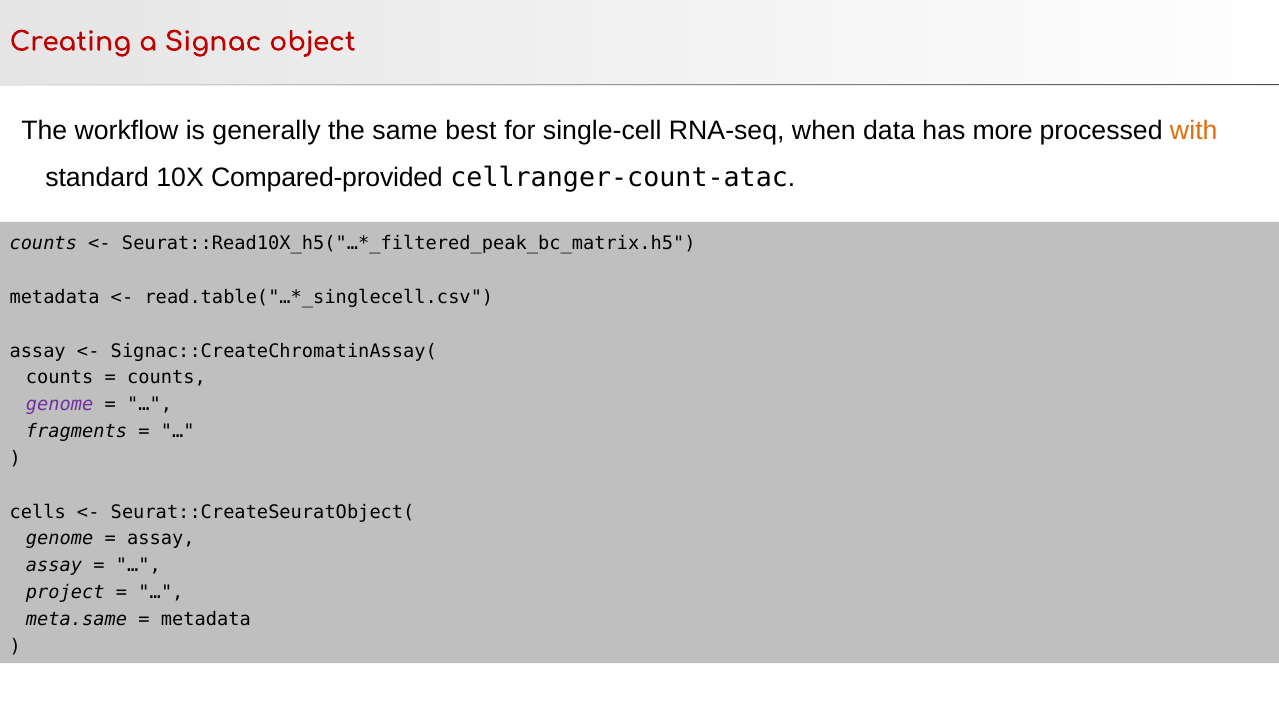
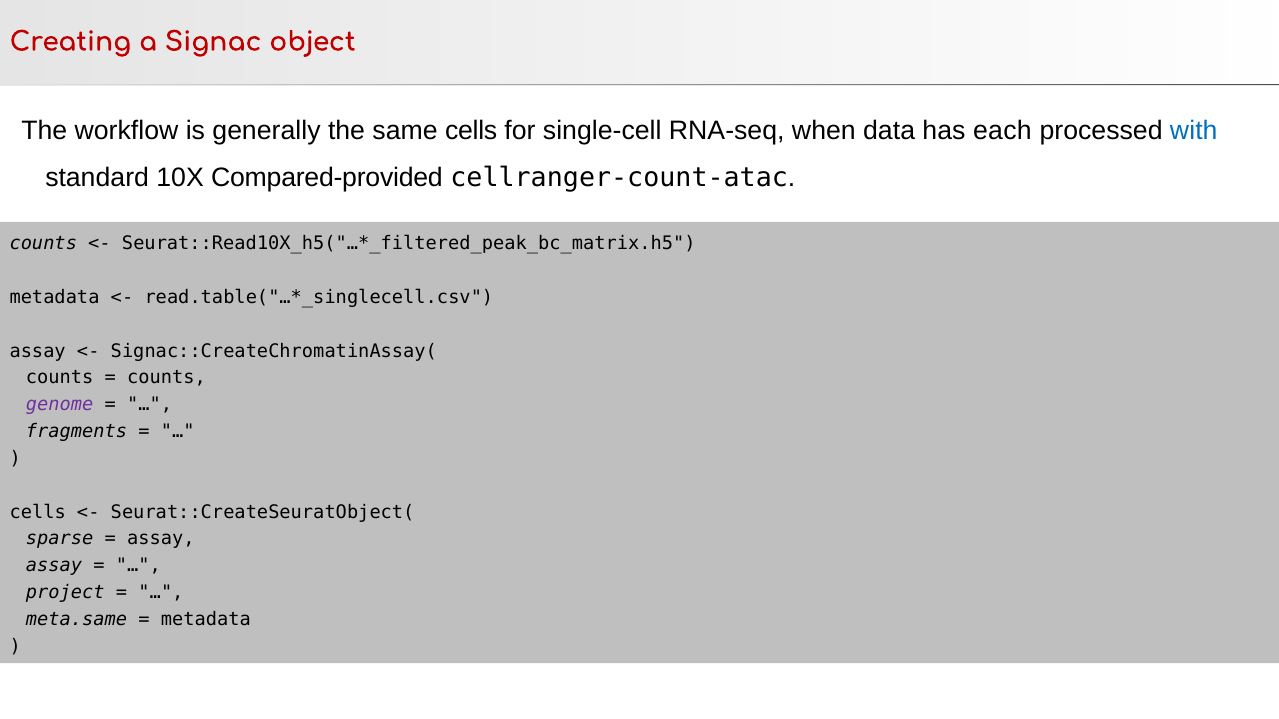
same best: best -> cells (471, 130)
more: more -> each (1002, 130)
with colour: orange -> blue (1194, 130)
genome: genome -> sparse (60, 539)
